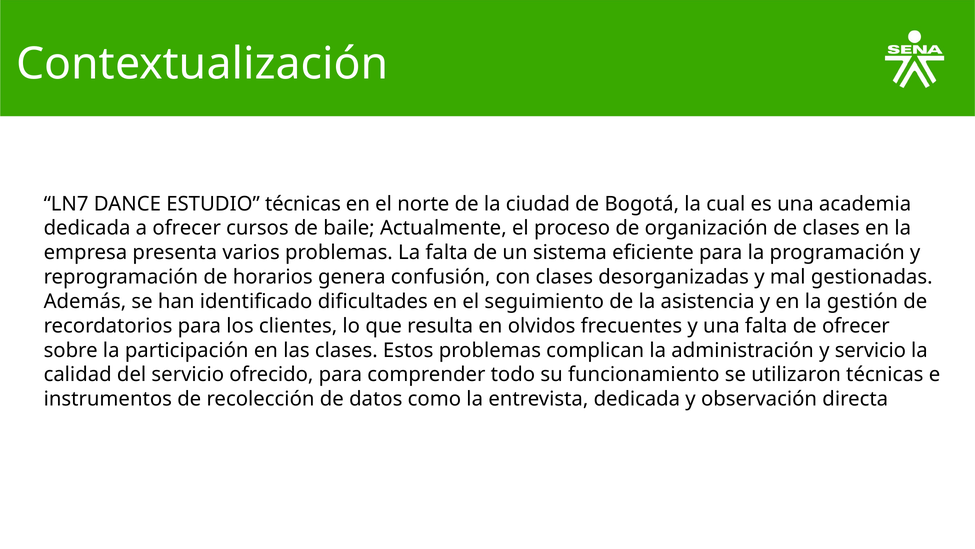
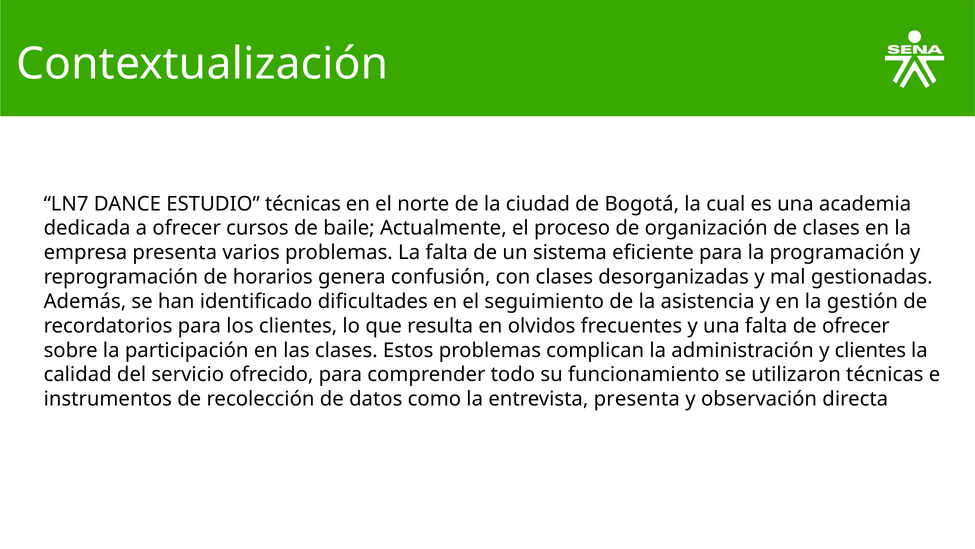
y servicio: servicio -> clientes (870, 350)
entrevista dedicada: dedicada -> presenta (637, 399)
